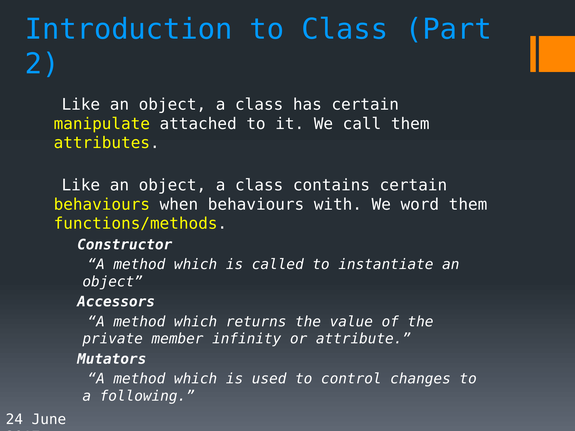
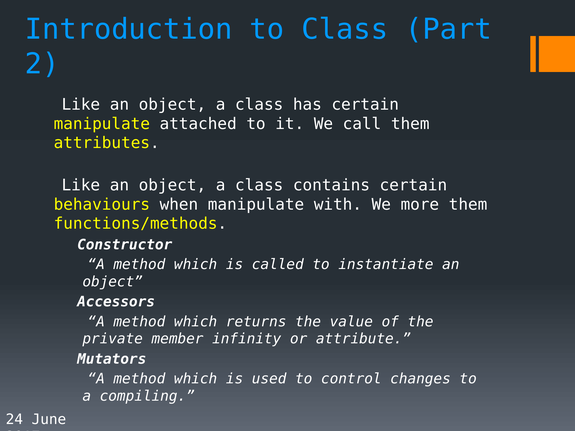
when behaviours: behaviours -> manipulate (256, 205)
word: word -> more (420, 205)
following: following -> compiling (147, 396)
